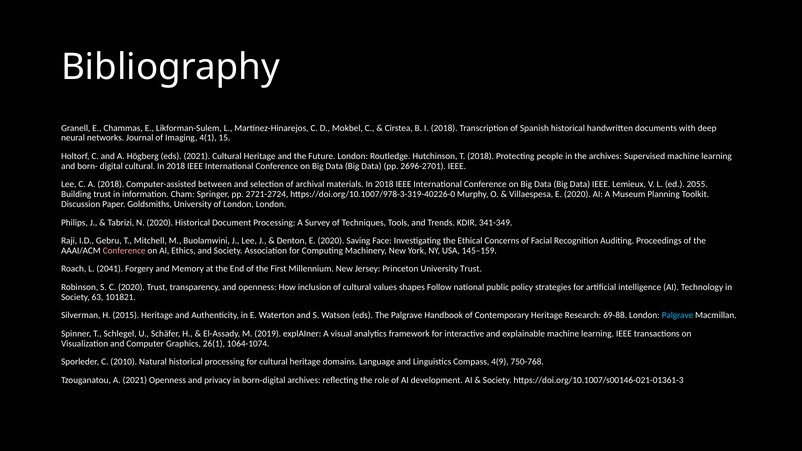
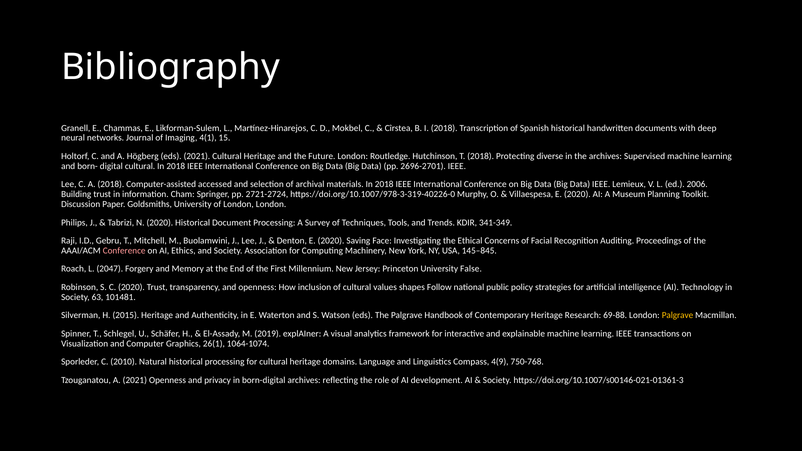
people: people -> diverse (550, 156)
between: between -> accessed (215, 184)
2055: 2055 -> 2006 (697, 184)
145–159: 145–159 -> 145–845 (479, 251)
2041: 2041 -> 2047 (110, 269)
University Trust: Trust -> False (471, 269)
101821: 101821 -> 101481 (121, 297)
Palgrave colour: light blue -> yellow (678, 316)
